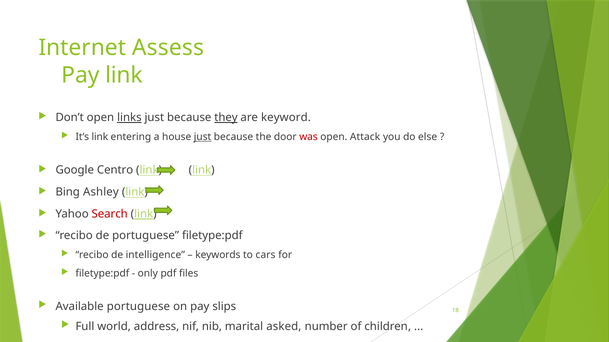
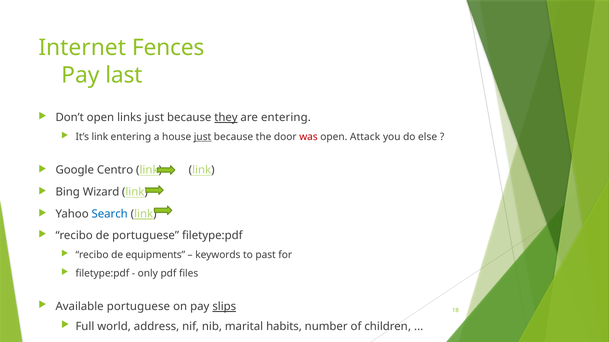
Assess: Assess -> Fences (168, 48)
Pay link: link -> last (124, 75)
links underline: present -> none (129, 118)
are keyword: keyword -> entering (286, 118)
Ashley: Ashley -> Wizard (101, 192)
Search colour: red -> blue (110, 214)
intelligence: intelligence -> equipments (155, 255)
cars: cars -> past (266, 255)
slips underline: none -> present (224, 307)
asked: asked -> habits (284, 327)
